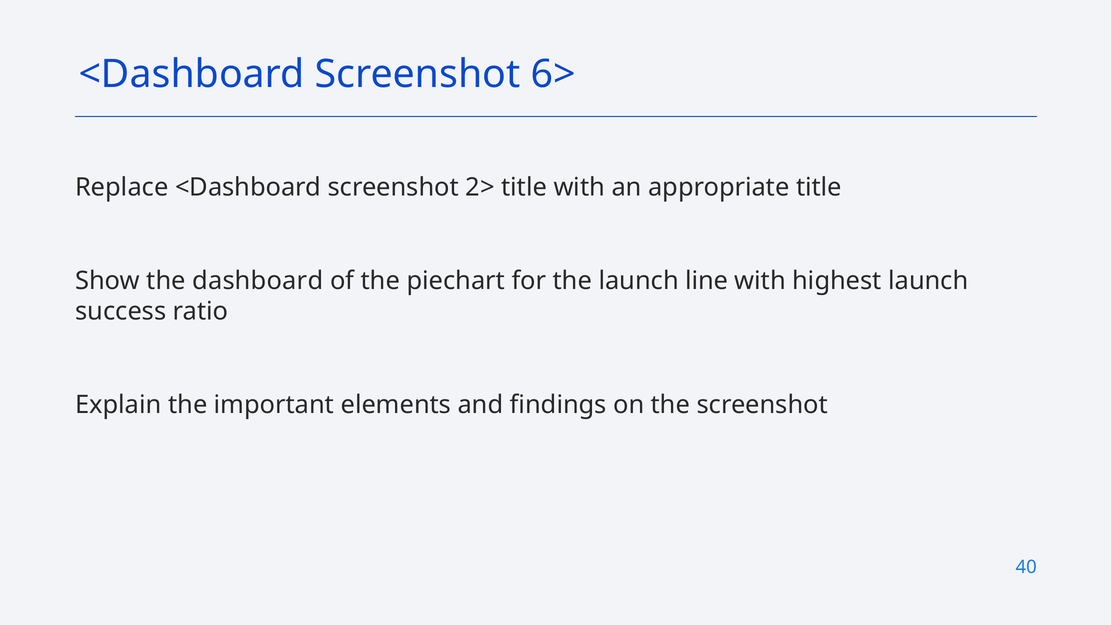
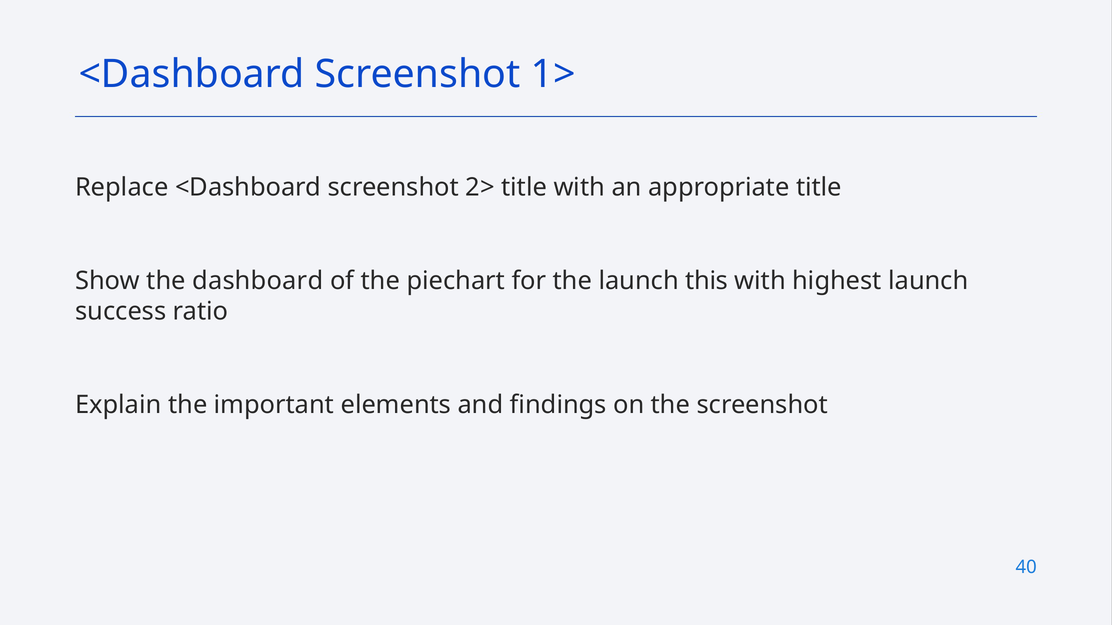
6>: 6> -> 1> (553, 74)
line: line -> this (707, 281)
